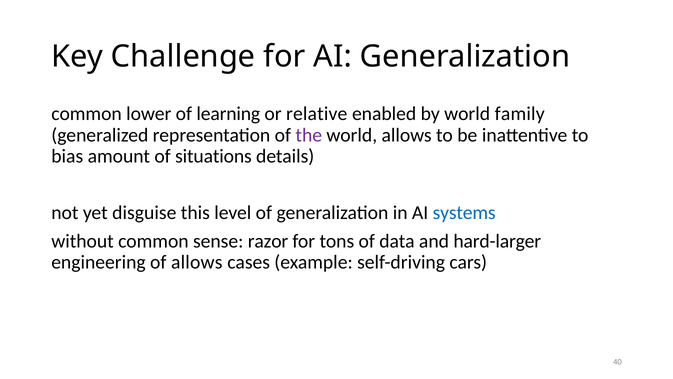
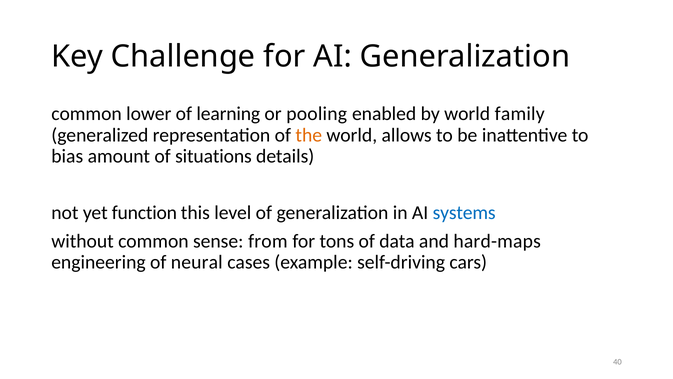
relative: relative -> pooling (317, 114)
the colour: purple -> orange (309, 135)
disguise: disguise -> function (144, 213)
razor: razor -> from (268, 241)
hard-larger: hard-larger -> hard-maps (497, 241)
of allows: allows -> neural (197, 262)
